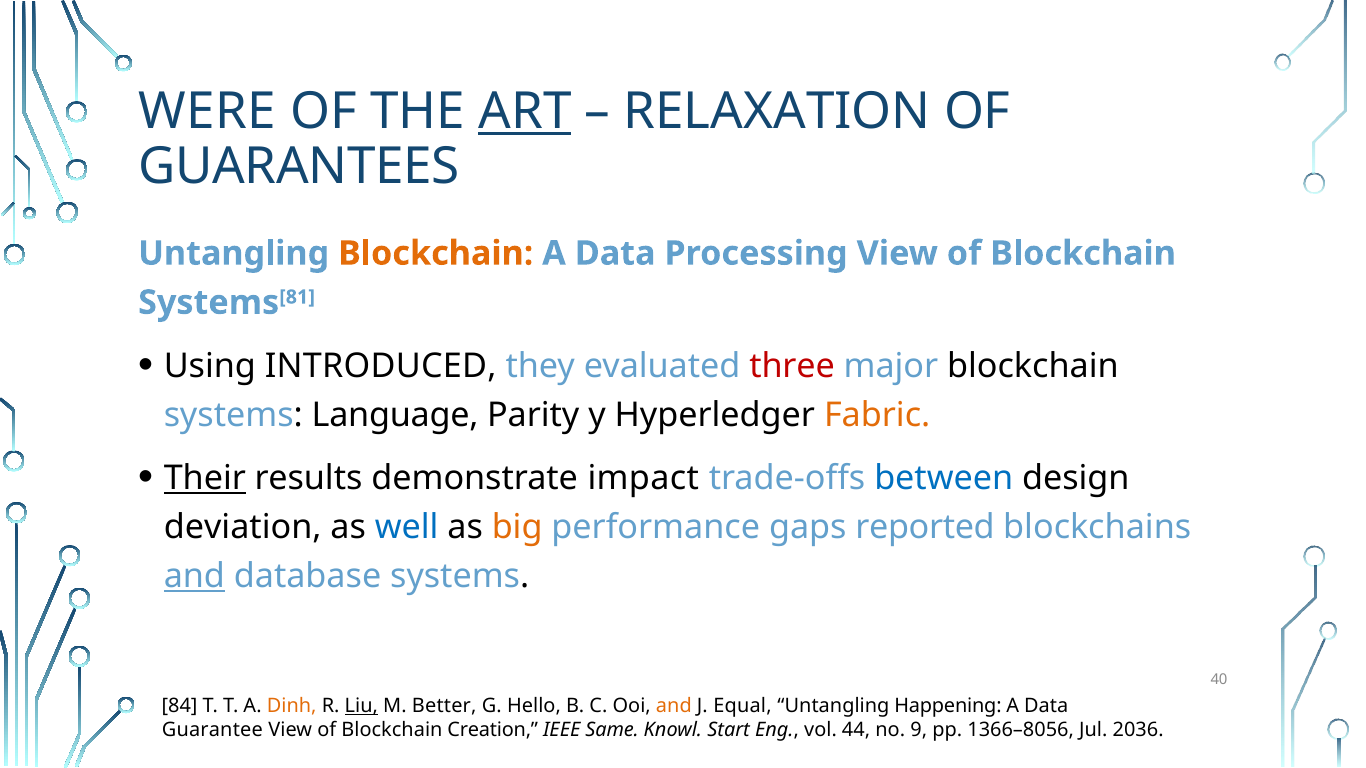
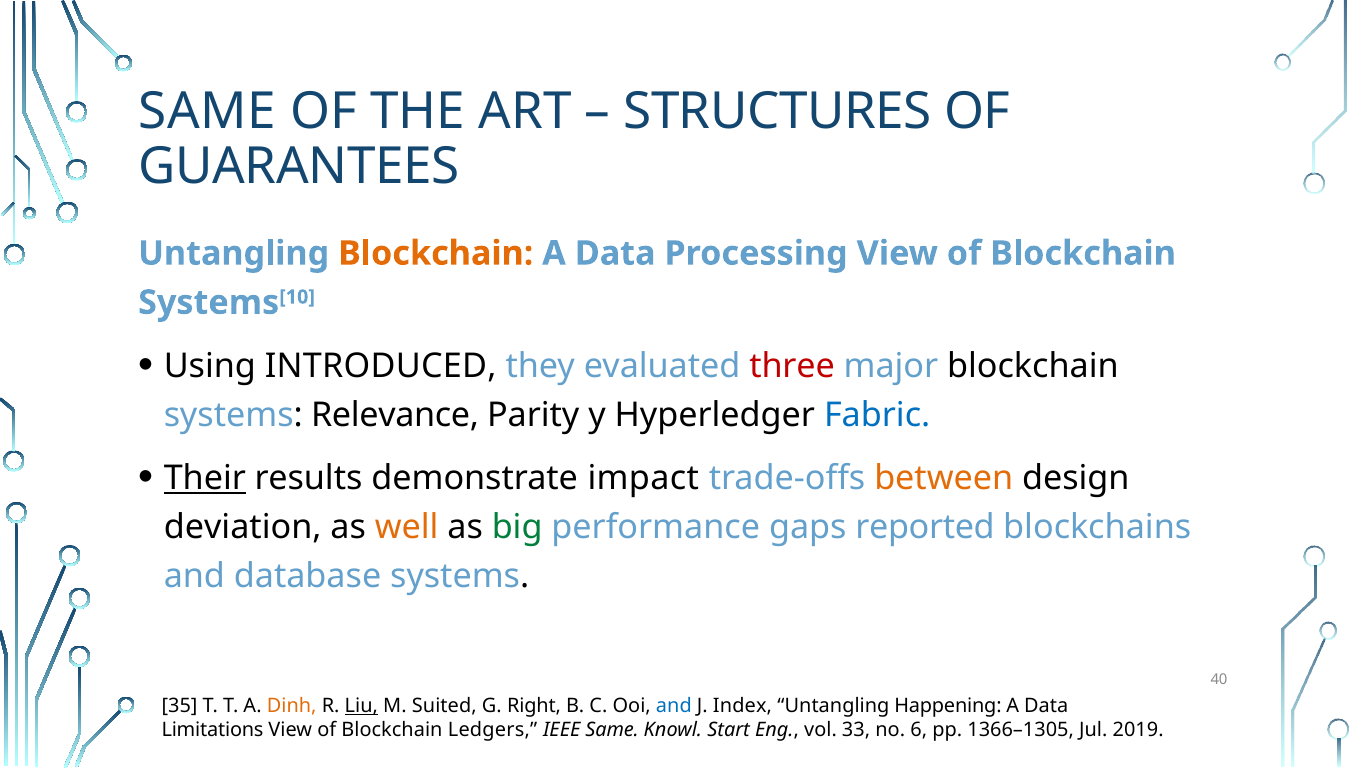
WERE: WERE -> SAME (207, 111)
ART underline: present -> none (525, 111)
RELAXATION: RELAXATION -> STRUCTURES (777, 111)
81: 81 -> 10 (297, 297)
Language: Language -> Relevance (395, 415)
Fabric colour: orange -> blue (877, 415)
between colour: blue -> orange (944, 479)
well colour: blue -> orange (407, 528)
big colour: orange -> green (517, 528)
and underline: present -> none (194, 577)
84: 84 -> 35 (180, 707)
Better: Better -> Suited (444, 707)
Hello: Hello -> Right (534, 707)
and colour: orange -> blue (674, 707)
Equal: Equal -> Index (742, 707)
Guarantee: Guarantee -> Limitations (213, 730)
Creation: Creation -> Ledgers (493, 730)
44: 44 -> 33 (856, 730)
9: 9 -> 6 (919, 730)
1366–8056: 1366–8056 -> 1366–1305 (1021, 730)
2036: 2036 -> 2019 (1138, 730)
